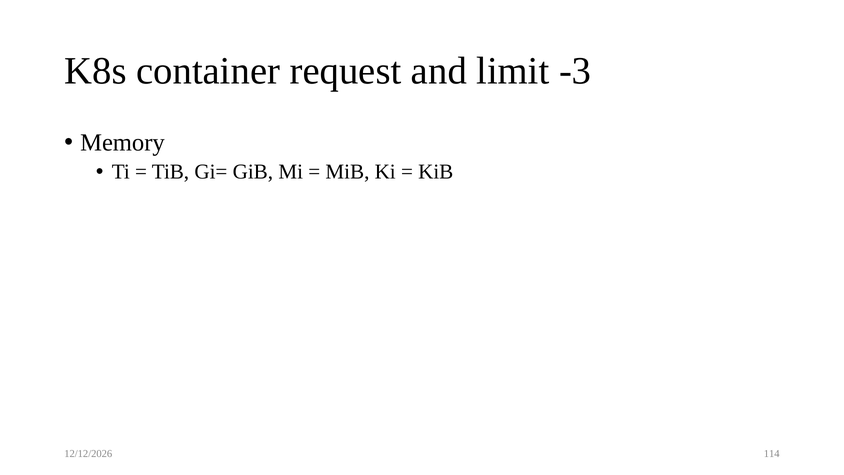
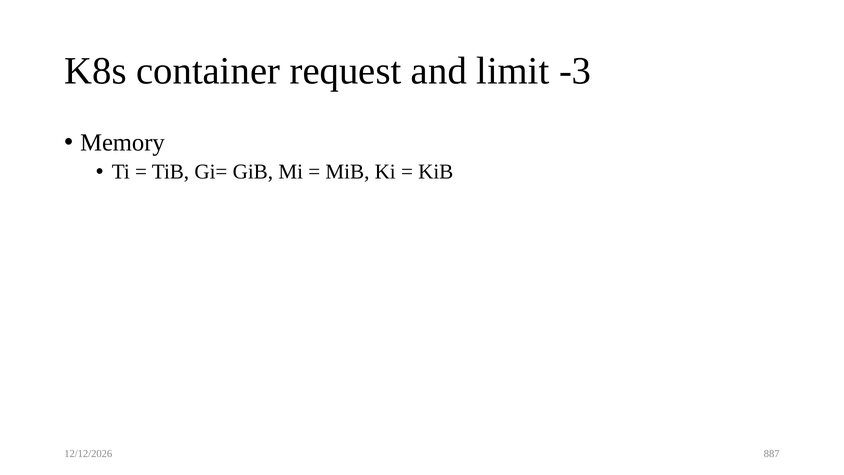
114: 114 -> 887 (772, 453)
